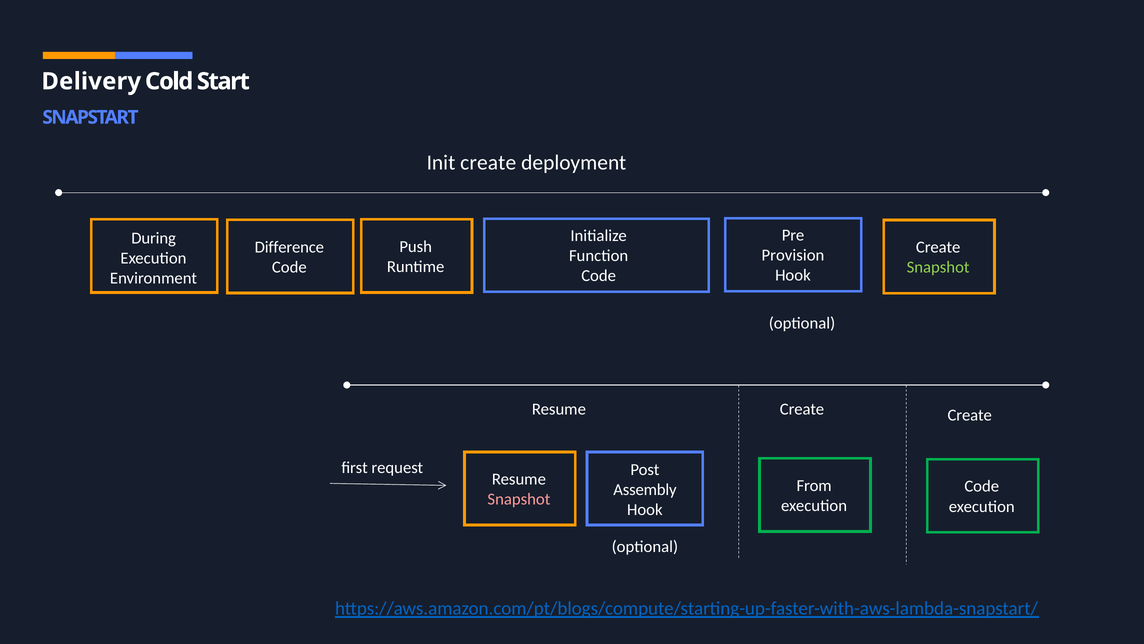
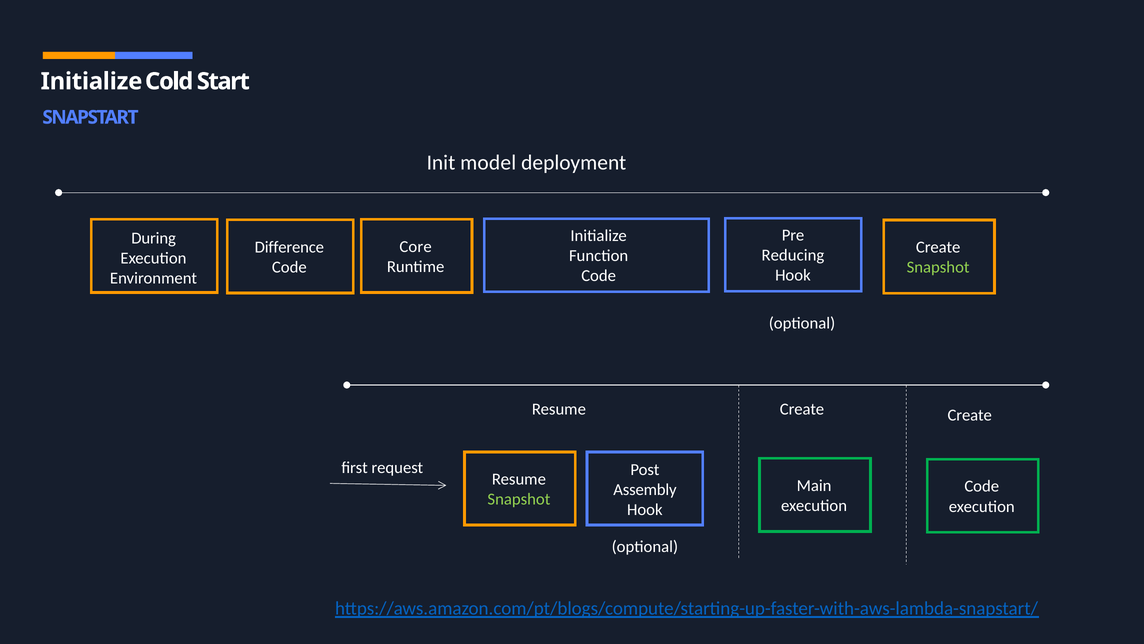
Delivery: Delivery -> Initialize (91, 81)
Init create: create -> model (488, 162)
Push: Push -> Core (416, 246)
Provision: Provision -> Reducing (793, 255)
From: From -> Main (814, 485)
Snapshot colour: pink -> light green (519, 499)
